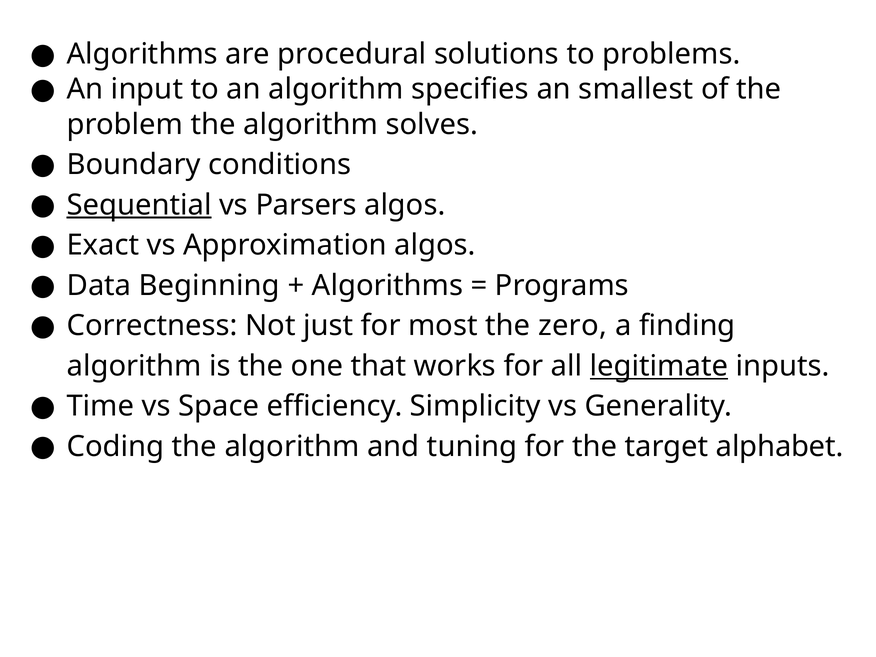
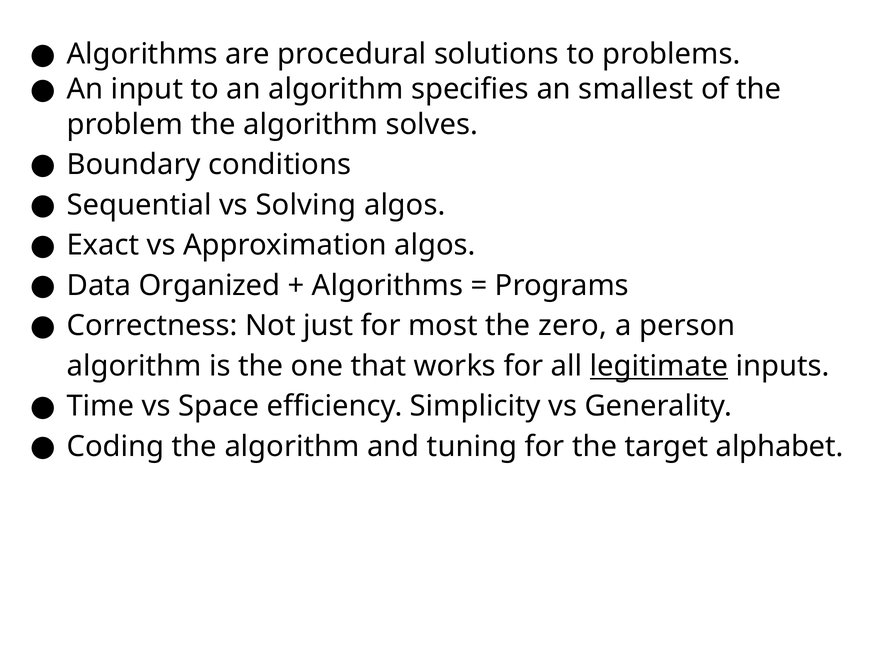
Sequential underline: present -> none (139, 205)
Parsers: Parsers -> Solving (306, 205)
Beginning: Beginning -> Organized (210, 286)
finding: finding -> person (687, 326)
